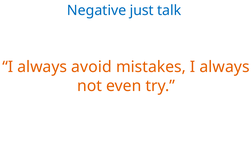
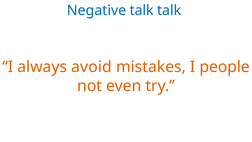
Negative just: just -> talk (142, 10)
mistakes I always: always -> people (225, 67)
